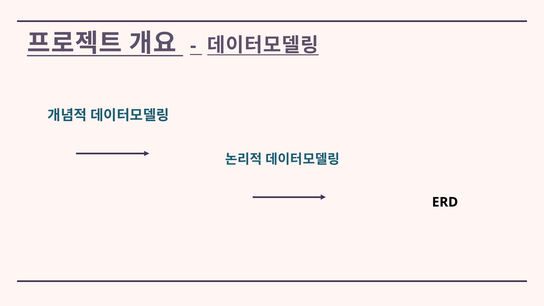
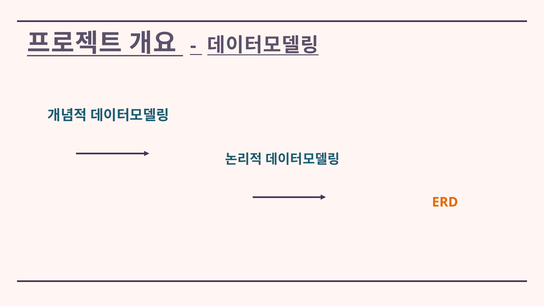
ERD colour: black -> orange (445, 202)
